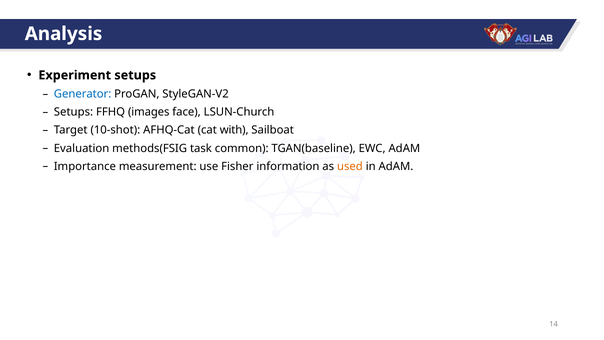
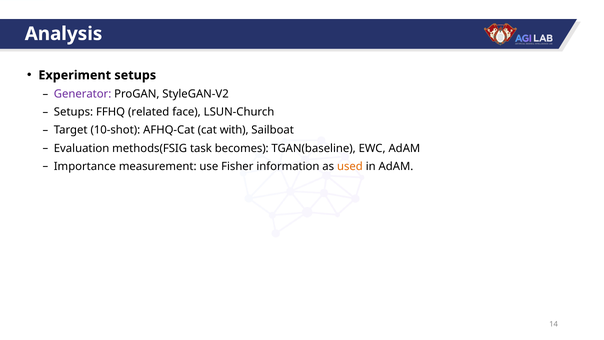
Generator colour: blue -> purple (83, 94)
images: images -> related (149, 112)
common: common -> becomes (242, 148)
